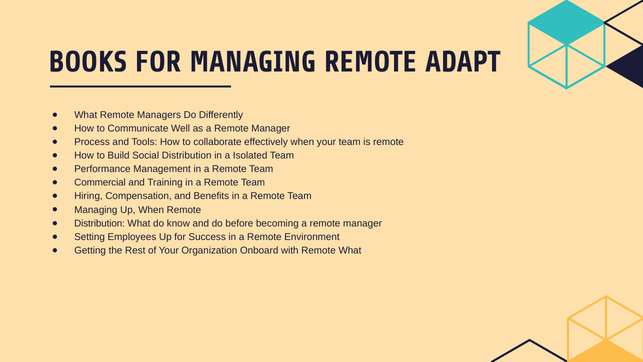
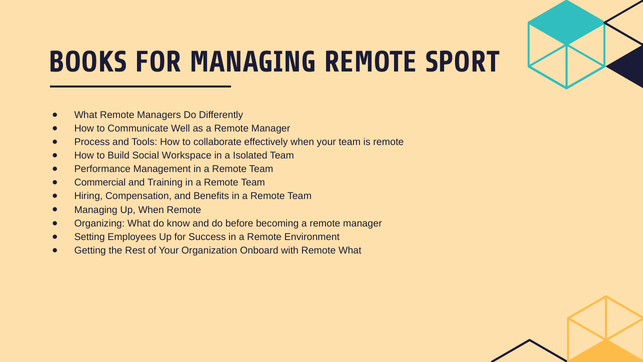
ADAPT: ADAPT -> SPORT (463, 62)
Social Distribution: Distribution -> Workspace (187, 155)
Distribution: Distribution -> Organizing (99, 223)
